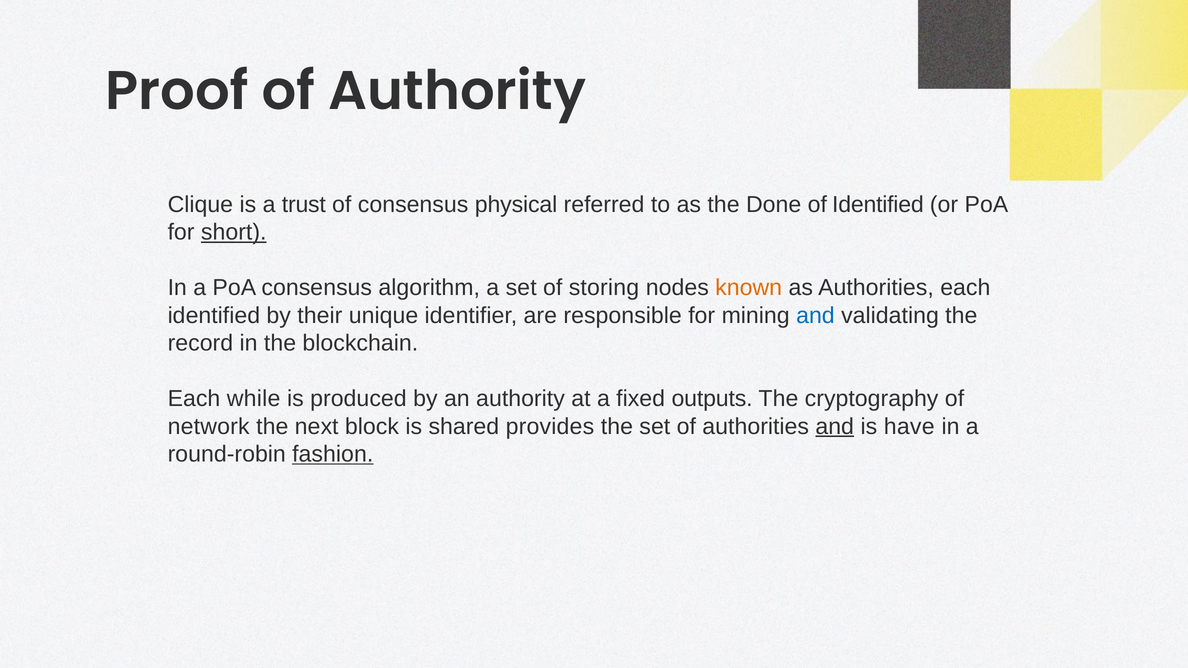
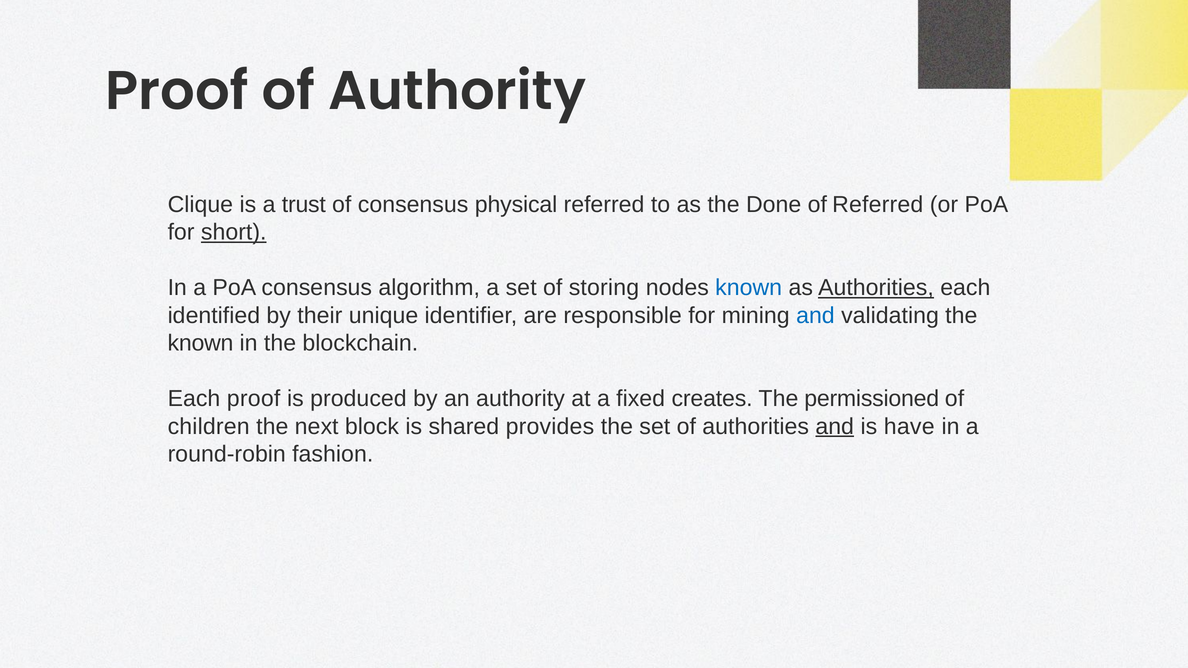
of Identified: Identified -> Referred (878, 205)
known colour: orange -> blue (749, 288)
Authorities underline: none -> present (876, 288)
record: record -> known (201, 343)
Each while: while -> proof (254, 399)
outputs: outputs -> creates (712, 399)
cryptography: cryptography -> permissioned (872, 399)
network: network -> children (209, 427)
fashion underline: present -> none (333, 454)
